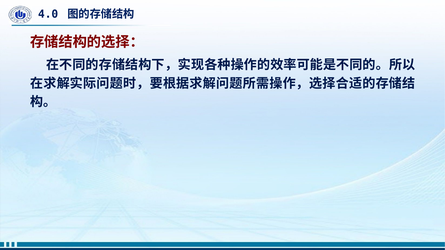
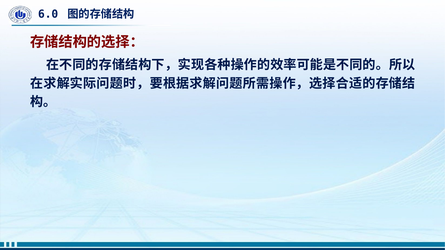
4.0: 4.0 -> 6.0 (48, 14)
